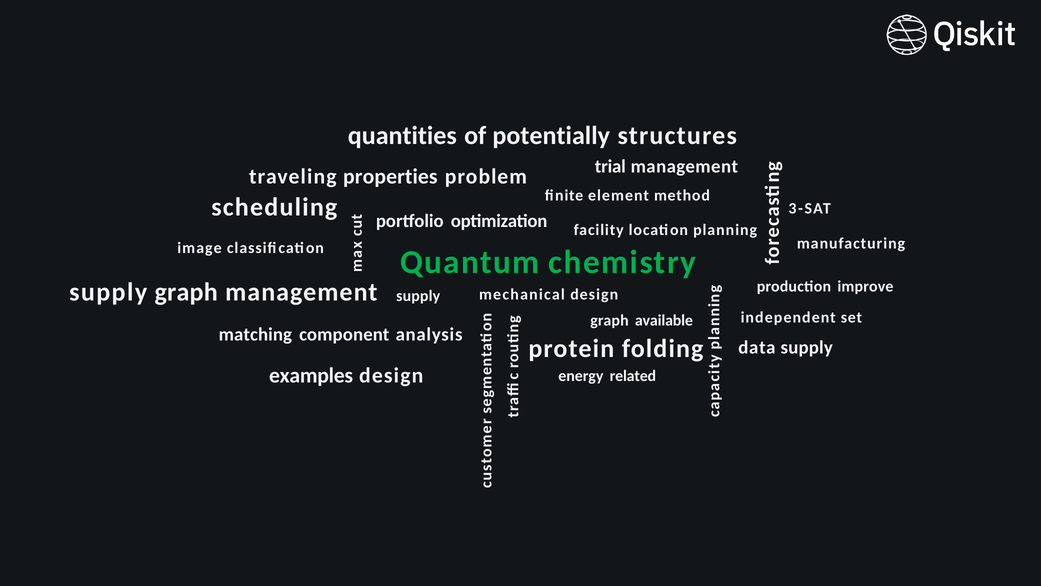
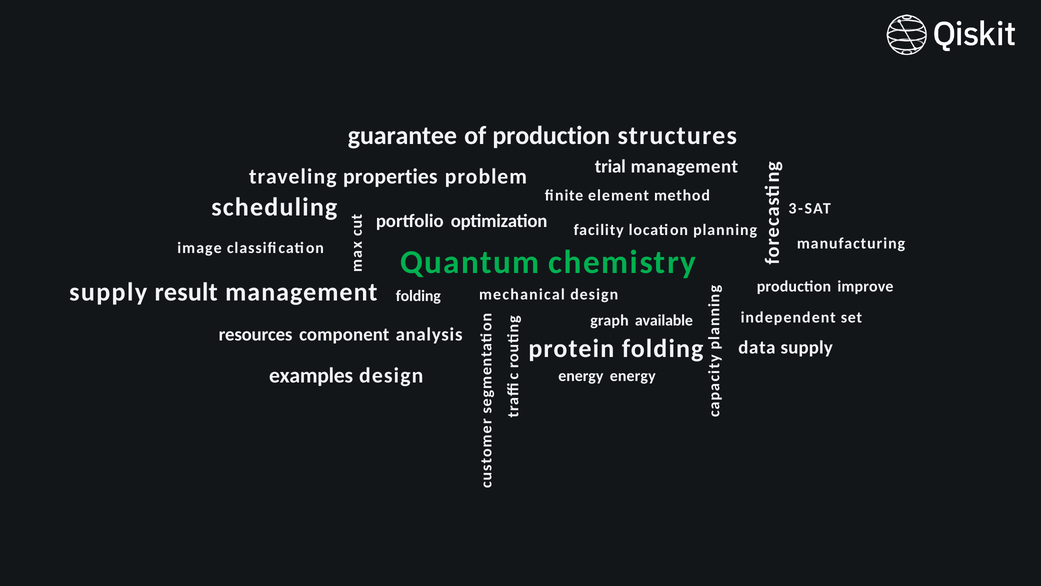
quantities: quantities -> guarantee (402, 136)
of potentially: potentially -> production (551, 136)
supply graph: graph -> result (186, 292)
supply: supply -> folding (418, 296)
matching: matching -> resources (256, 334)
energy related: related -> energy (633, 376)
